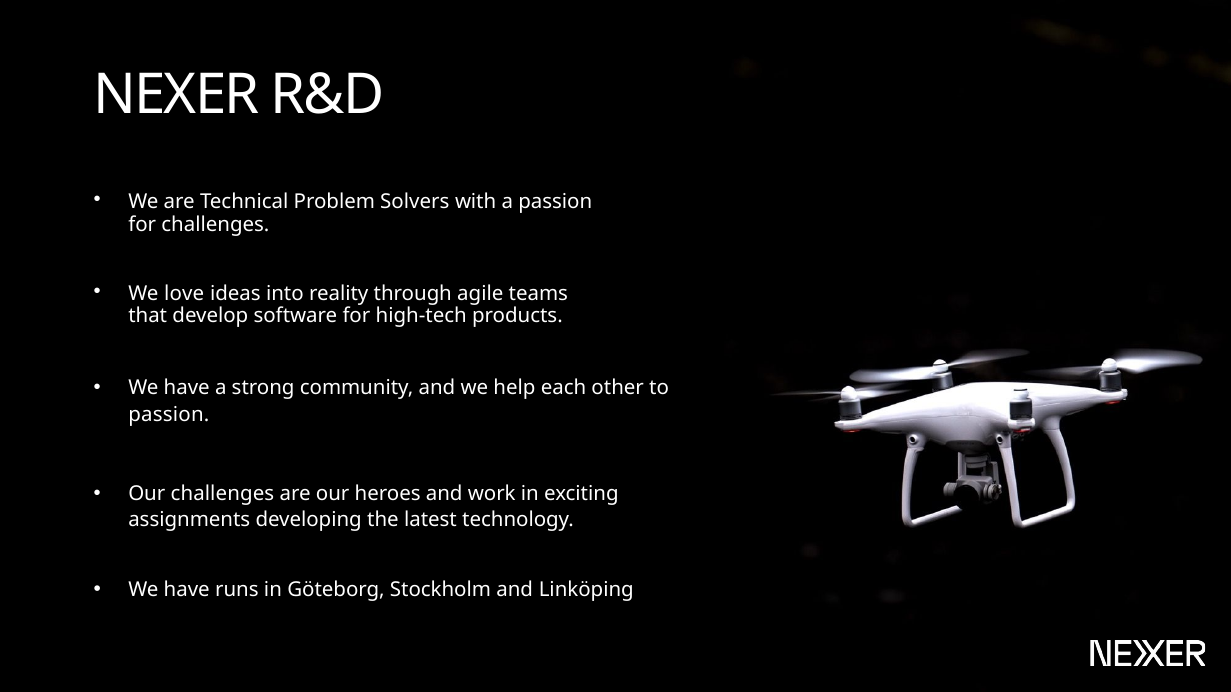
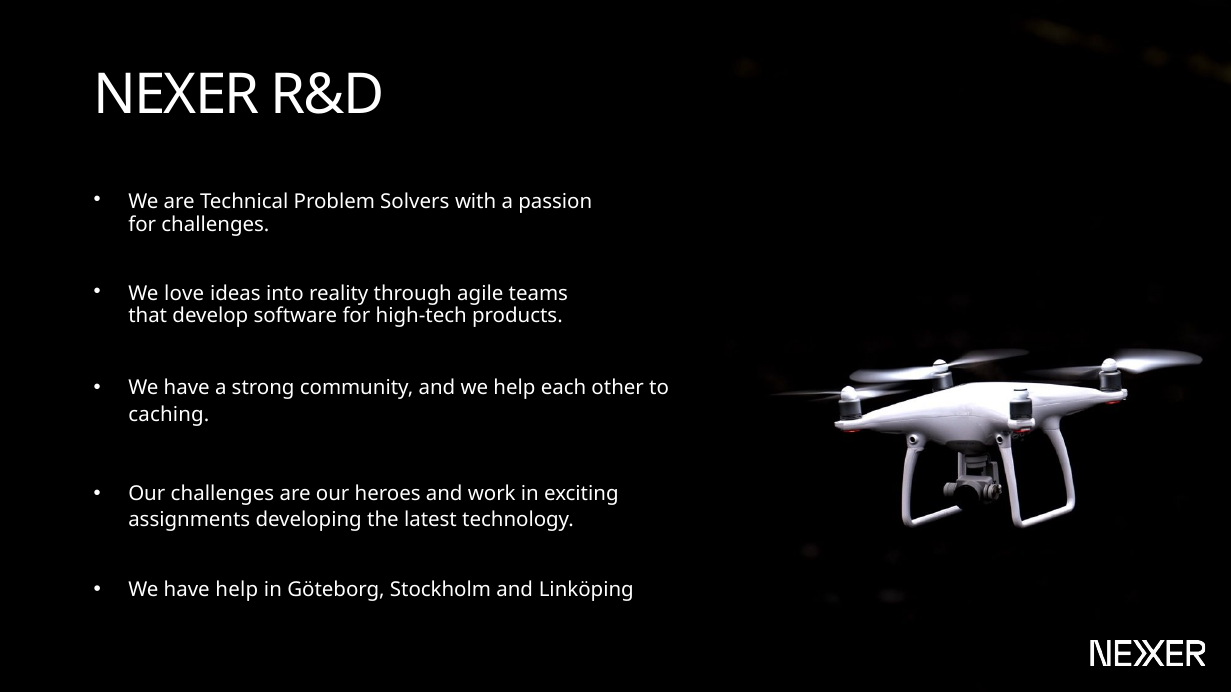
passion: passion -> caching (169, 415)
have runs: runs -> help (237, 590)
